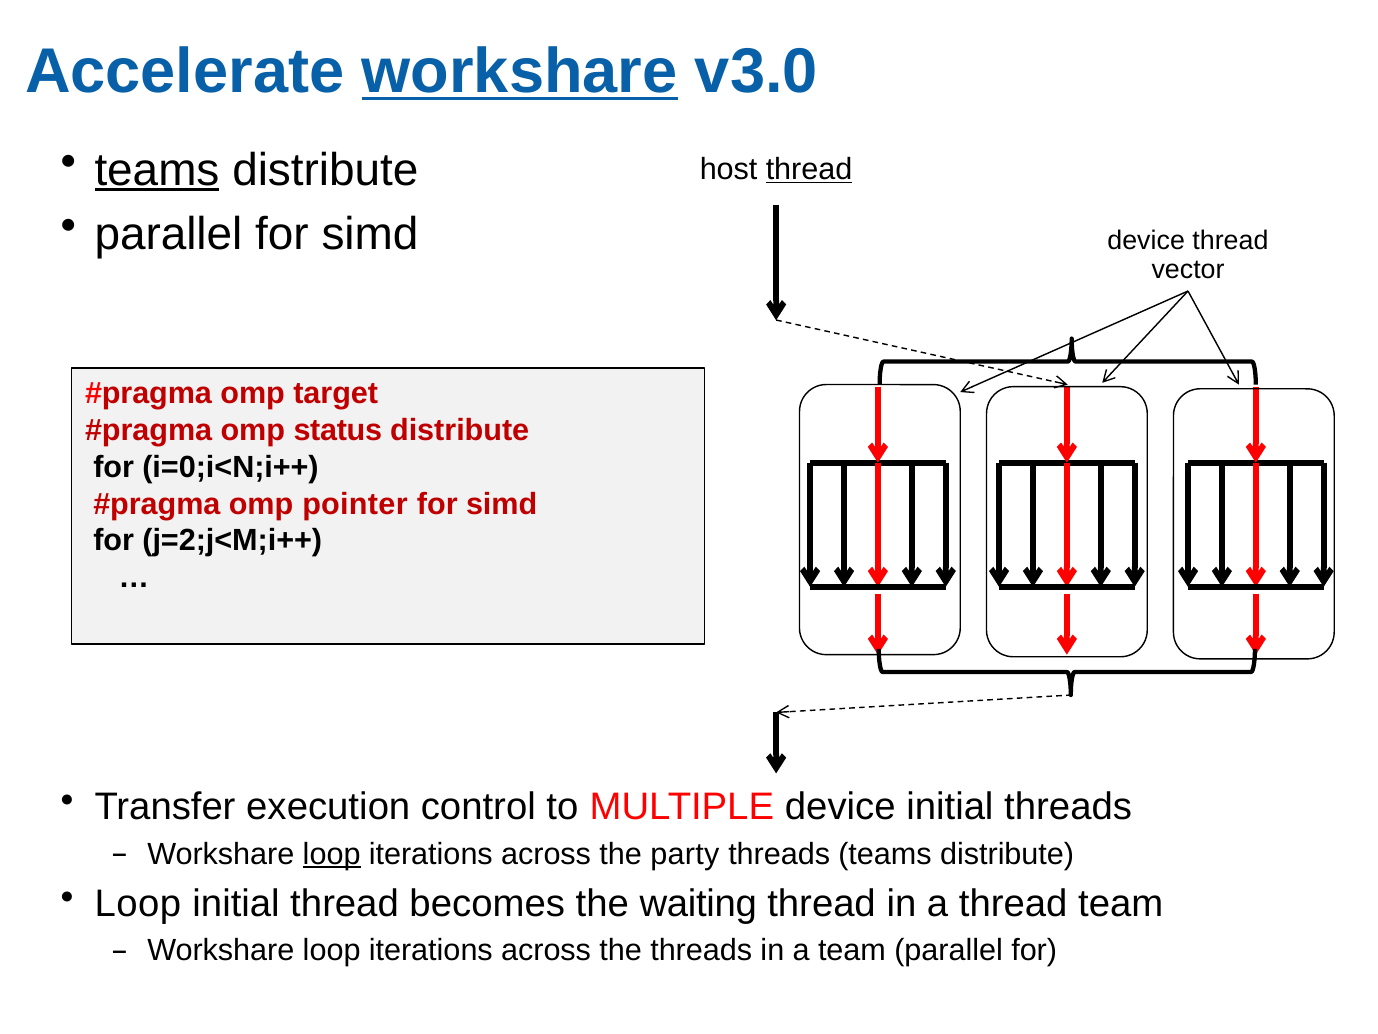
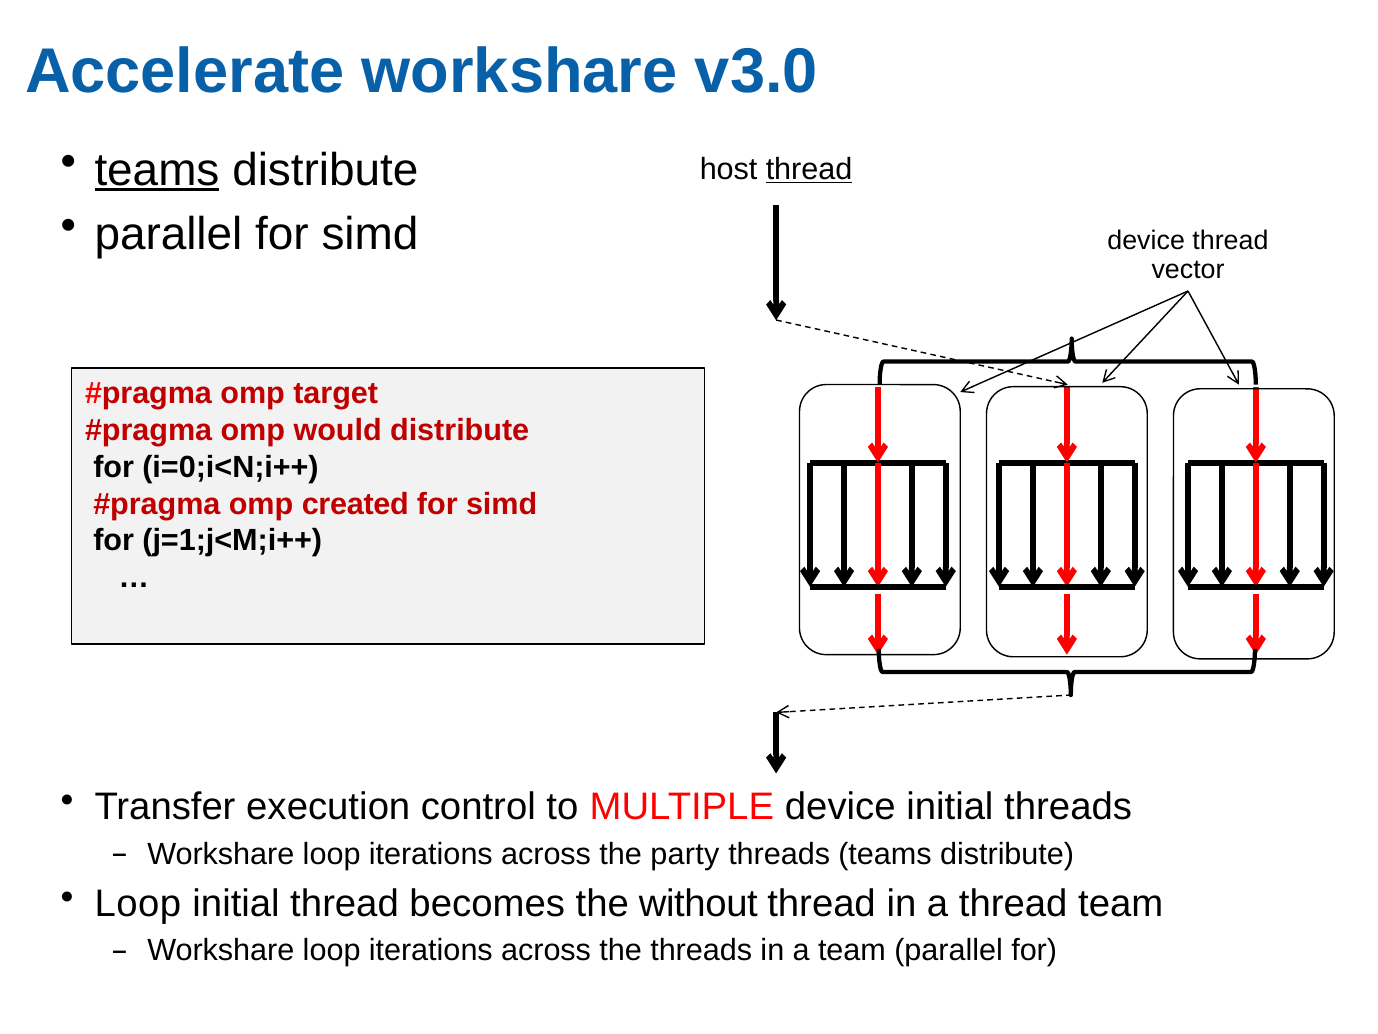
workshare underline: present -> none (520, 71)
status: status -> would (338, 430)
pointer: pointer -> created (355, 504)
j=2;j<M;i++: j=2;j<M;i++ -> j=1;j<M;i++ (232, 541)
loop underline: present -> none (332, 854)
waiting: waiting -> without (698, 903)
